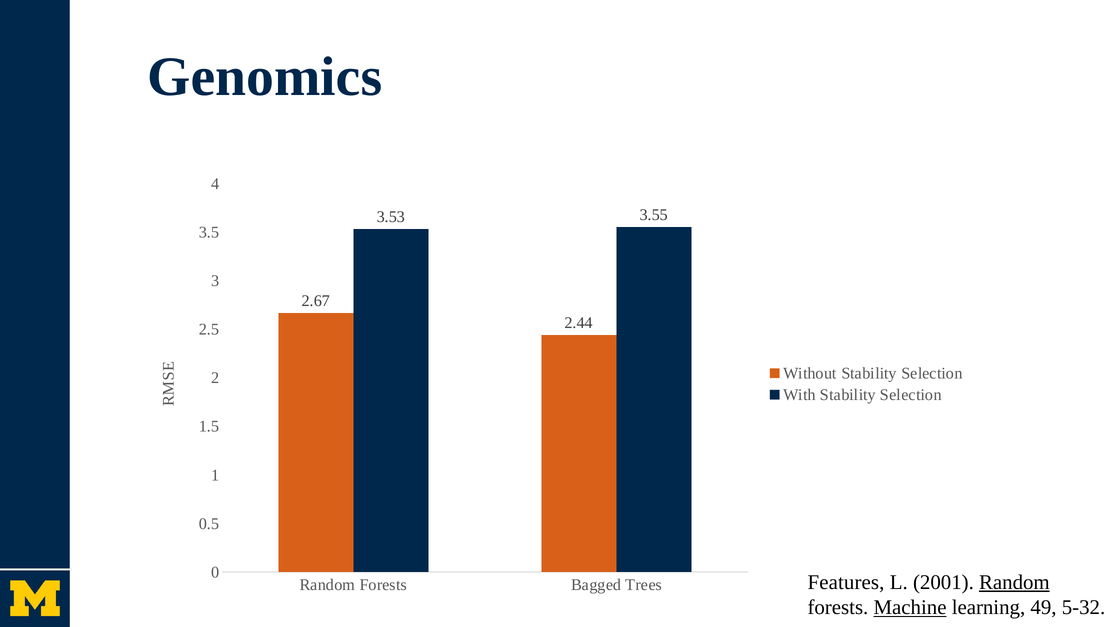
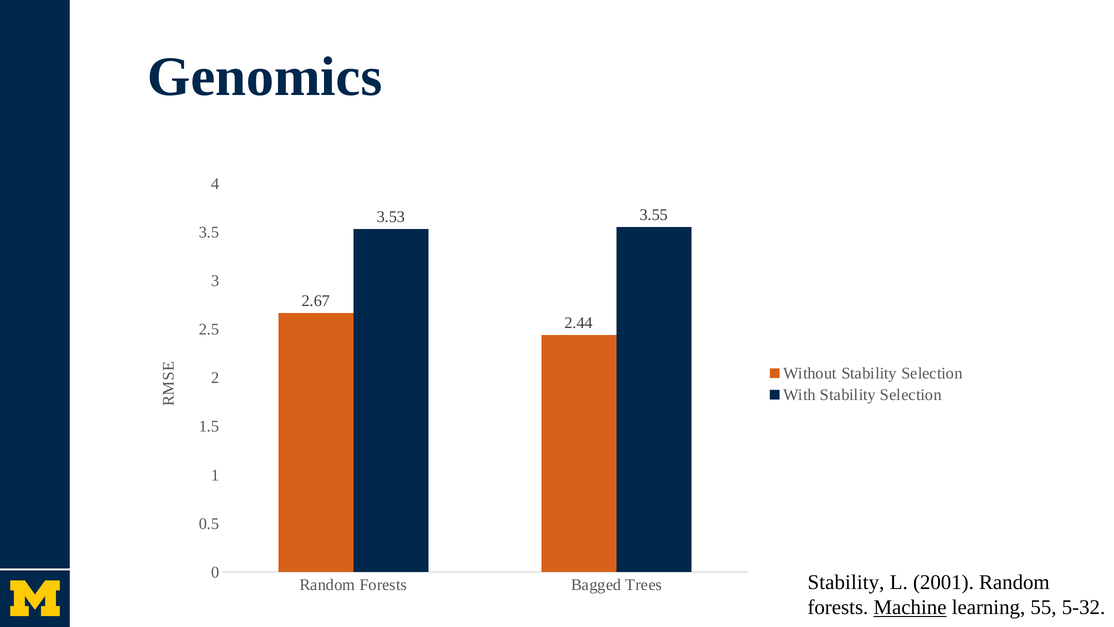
Features: Features -> Stability (846, 582)
Random underline: present -> none (1014, 582)
49: 49 -> 55 (1044, 607)
